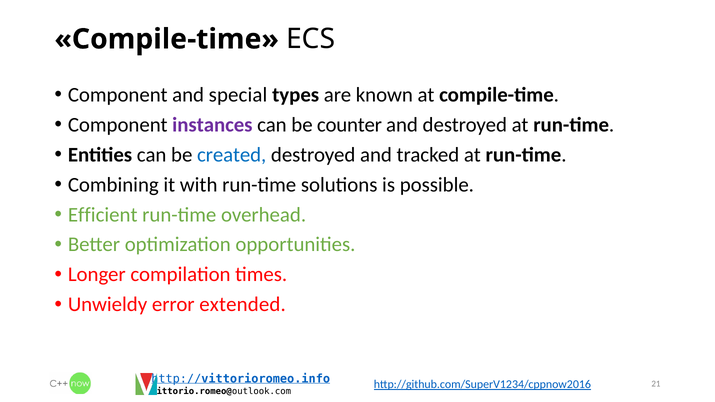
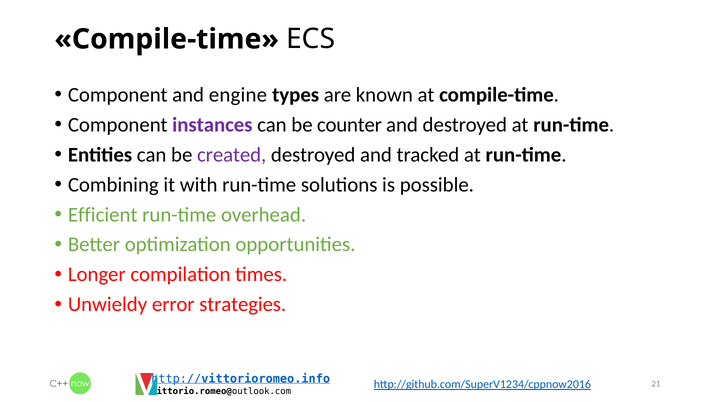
special: special -> engine (238, 95)
created colour: blue -> purple (232, 155)
extended: extended -> strategies (243, 305)
